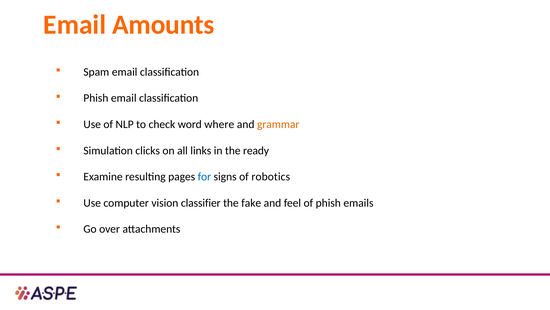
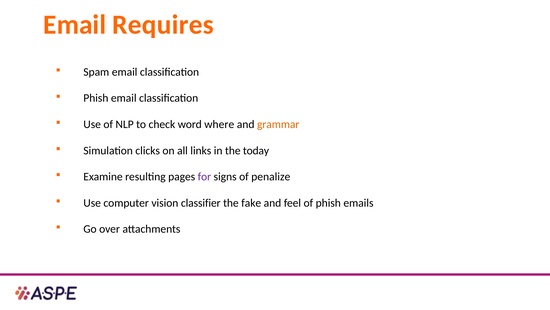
Amounts: Amounts -> Requires (163, 25)
ready: ready -> today (256, 150)
for colour: blue -> purple (204, 176)
robotics: robotics -> penalize (271, 176)
